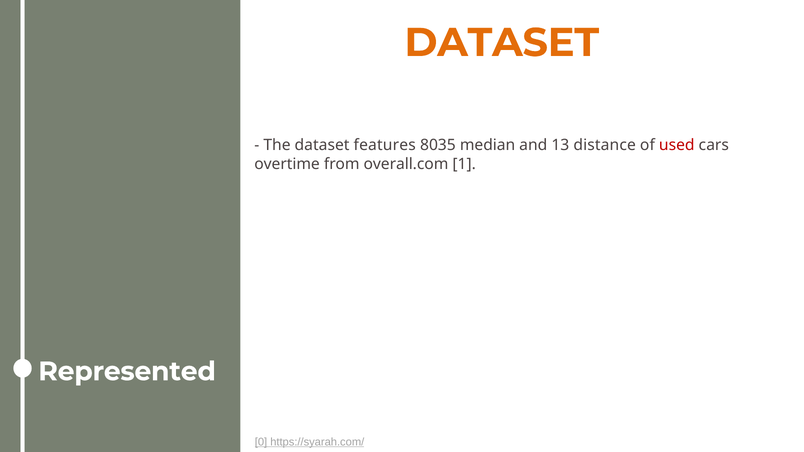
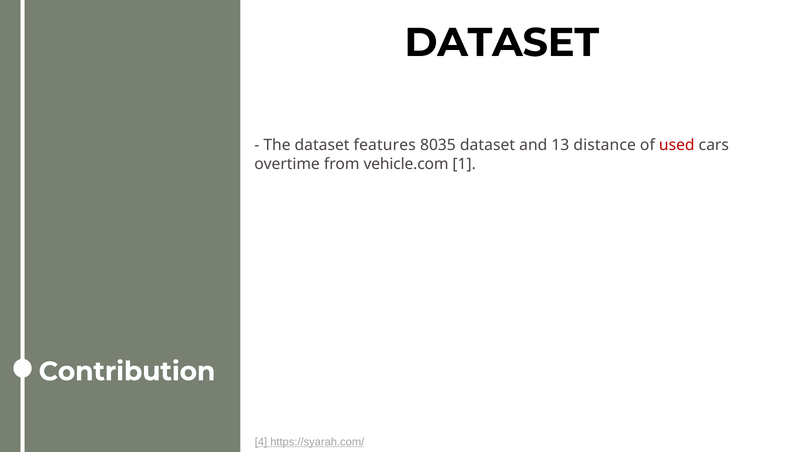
DATASET colour: orange -> black (502, 43)
8035 median: median -> dataset (488, 145)
overall.com: overall.com -> vehicle.com (406, 164)
Represented: Represented -> Contribution (127, 372)
0: 0 -> 4 (261, 442)
